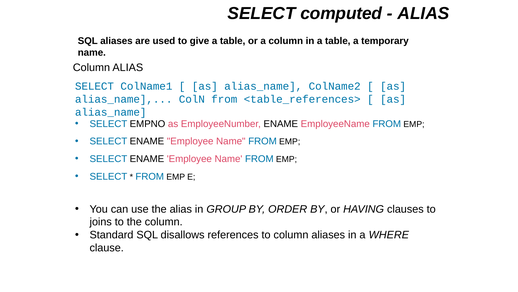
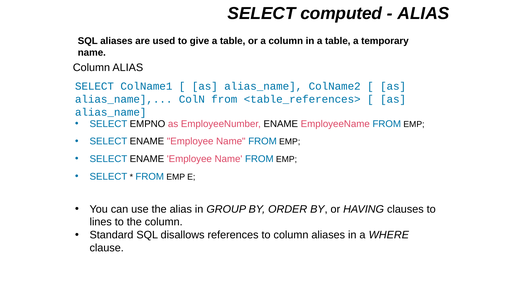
joins: joins -> lines (101, 222)
